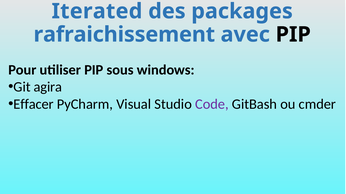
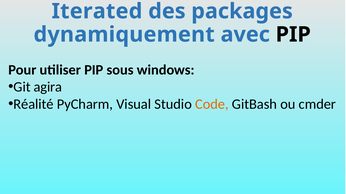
rafraichissement: rafraichissement -> dynamiquement (124, 35)
Effacer: Effacer -> Réalité (34, 105)
Code colour: purple -> orange (212, 105)
